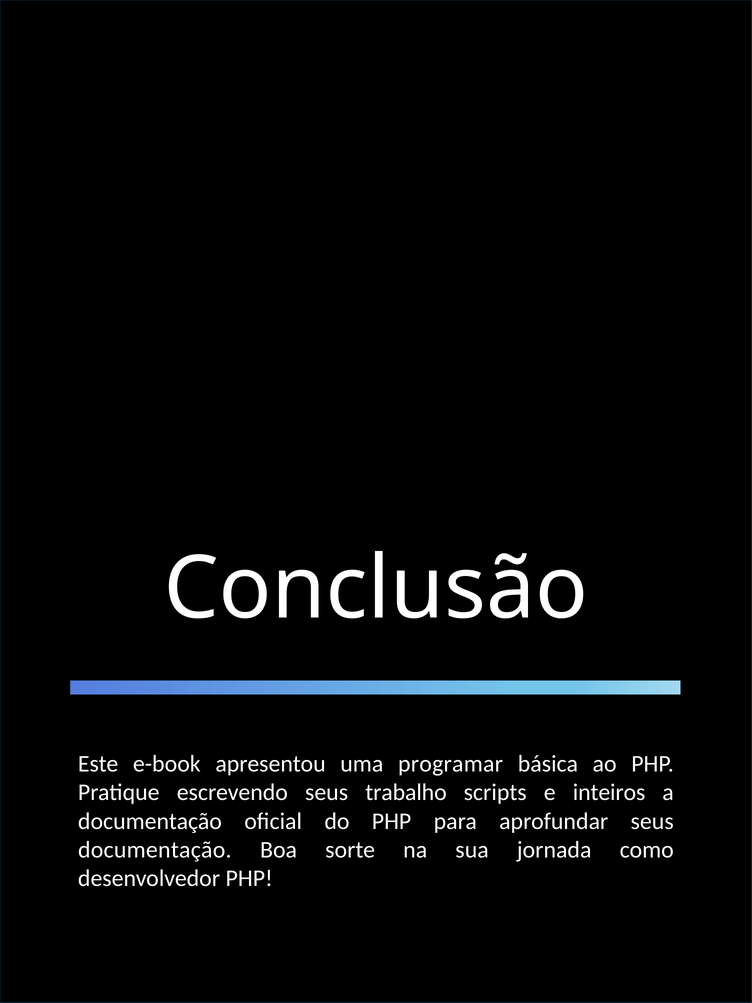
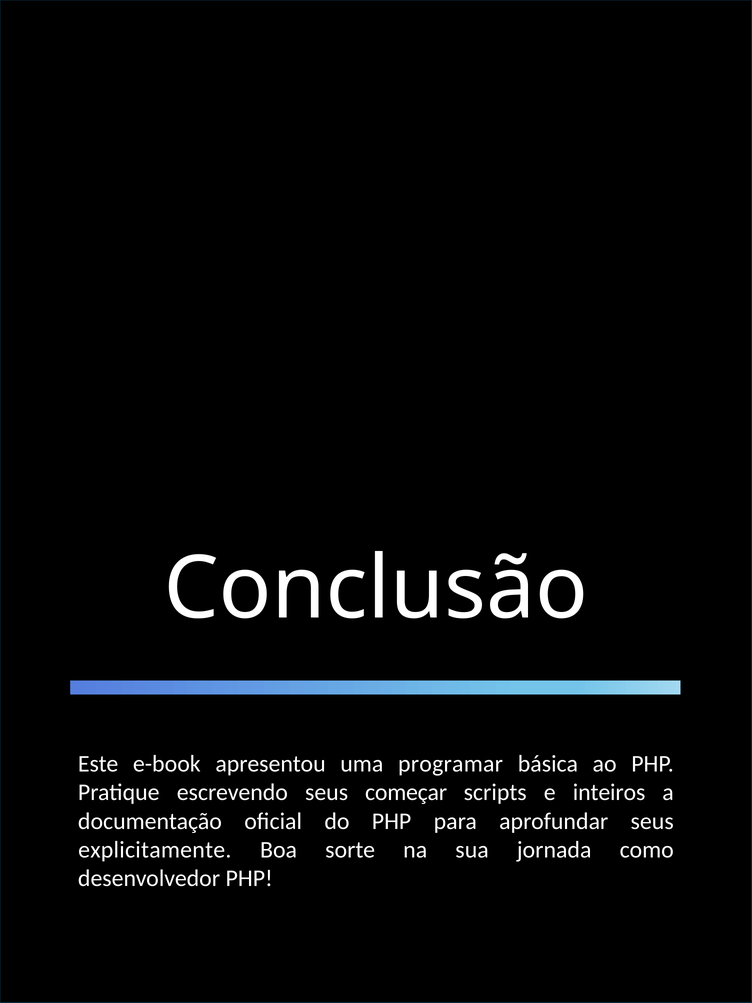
trabalho: trabalho -> começar (406, 792)
documentação: documentação -> explicitamente (155, 850)
